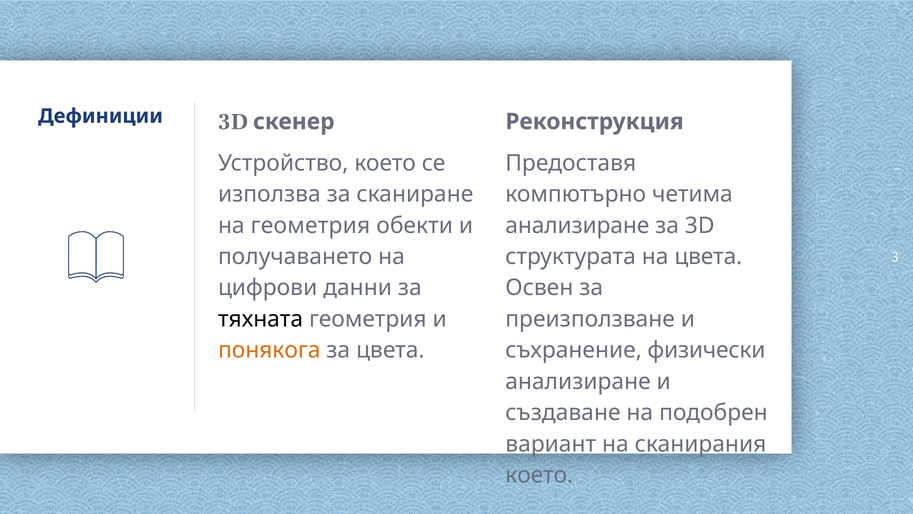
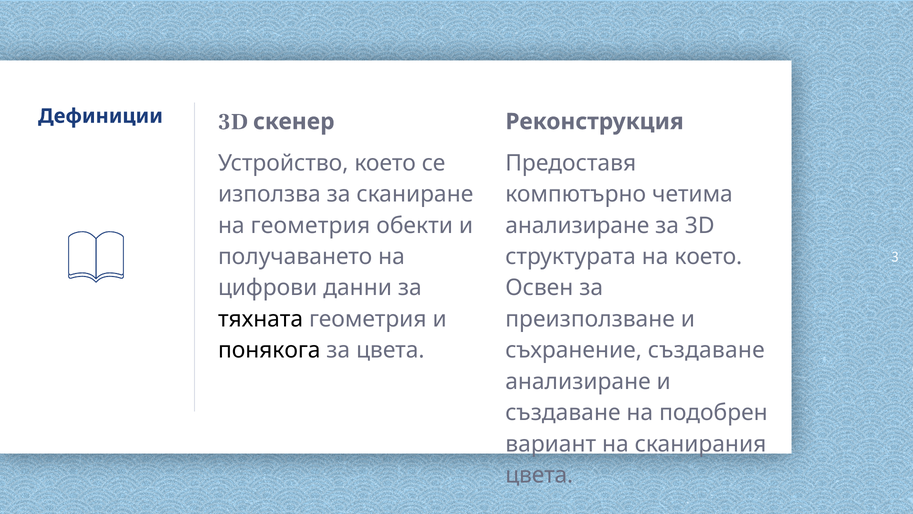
на цвета: цвета -> което (708, 256)
понякога colour: orange -> black (269, 350)
съхранение физически: физически -> създаване (706, 350)
което: което -> цвета (539, 475)
